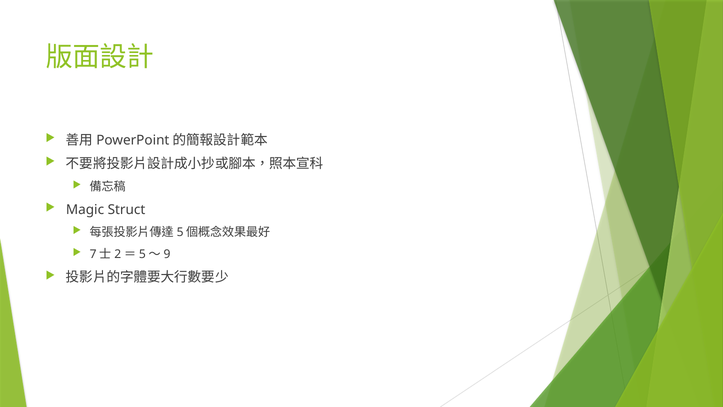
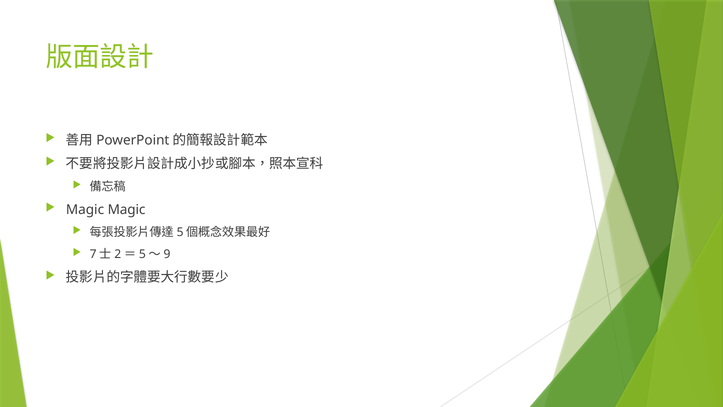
Magic Struct: Struct -> Magic (127, 210)
